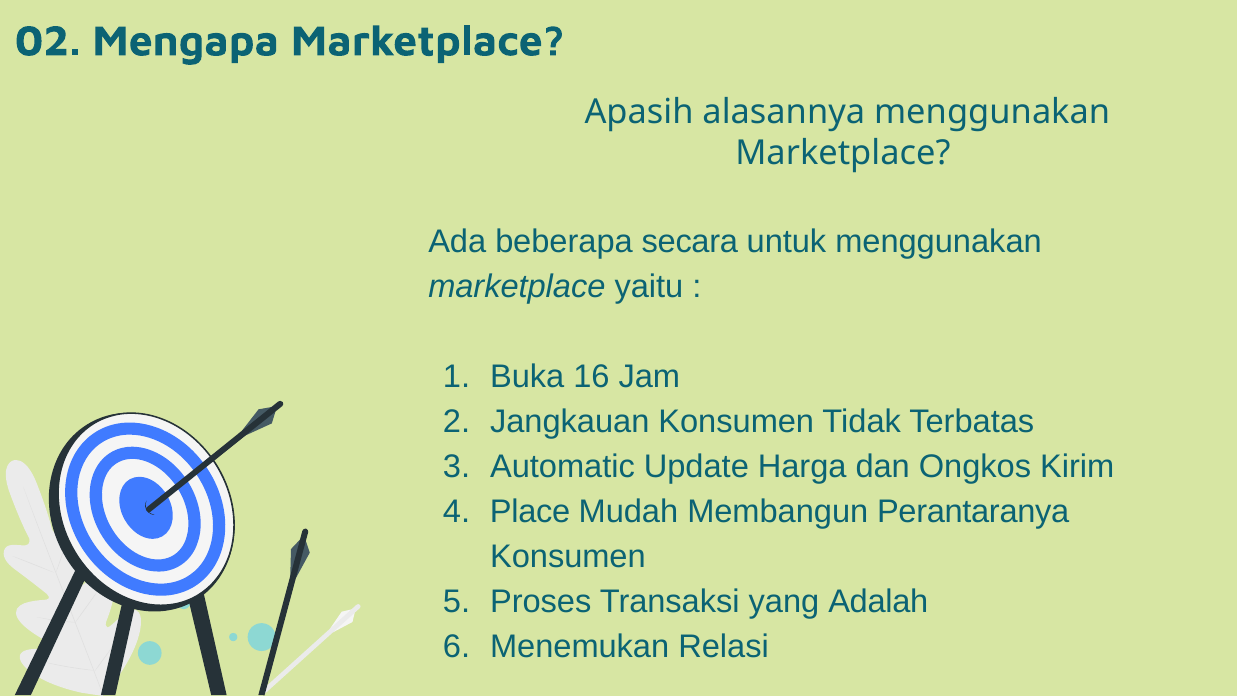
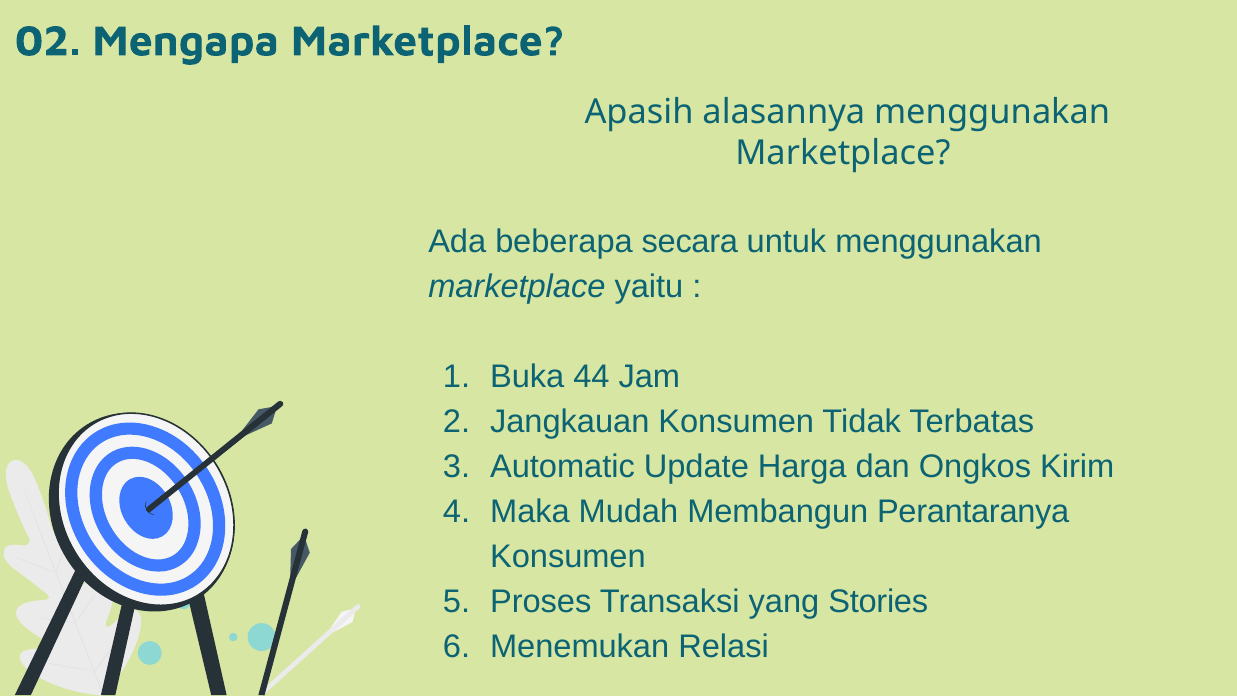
16: 16 -> 44 (591, 377)
Place: Place -> Maka (530, 512)
Adalah: Adalah -> Stories (878, 602)
